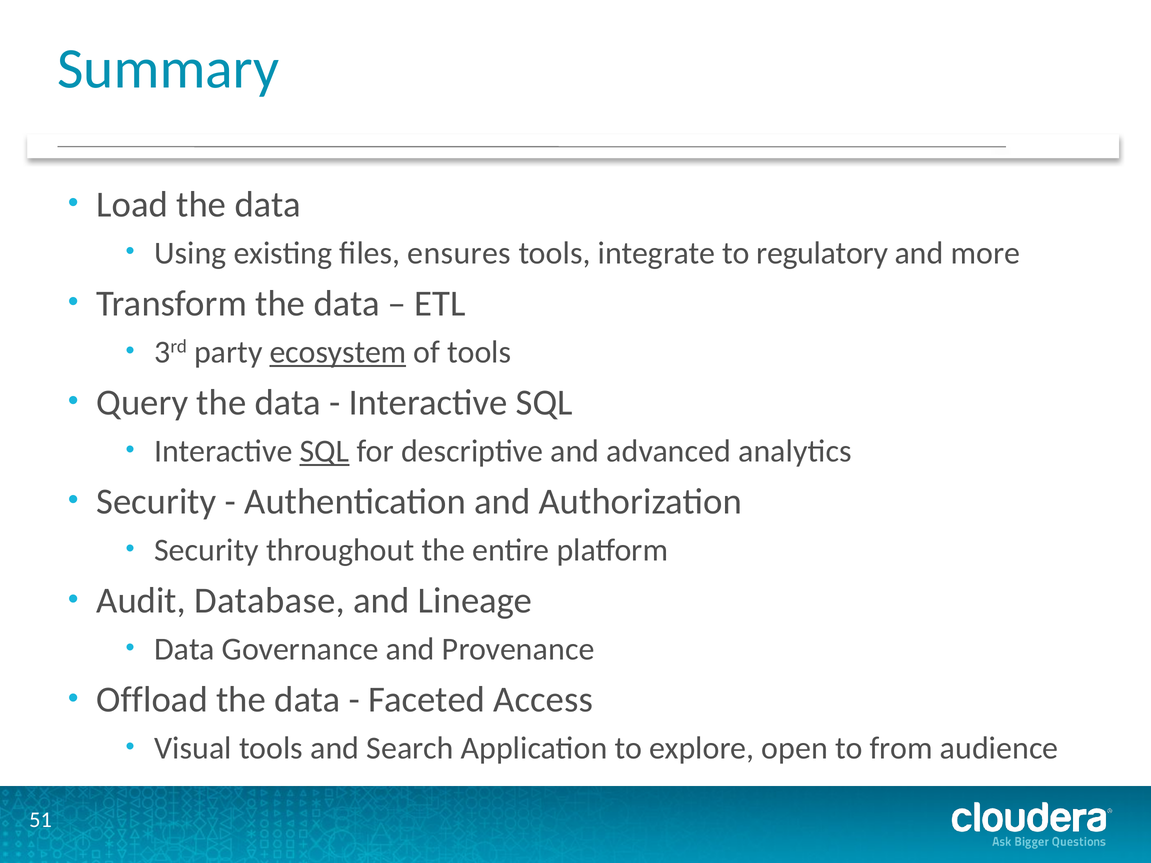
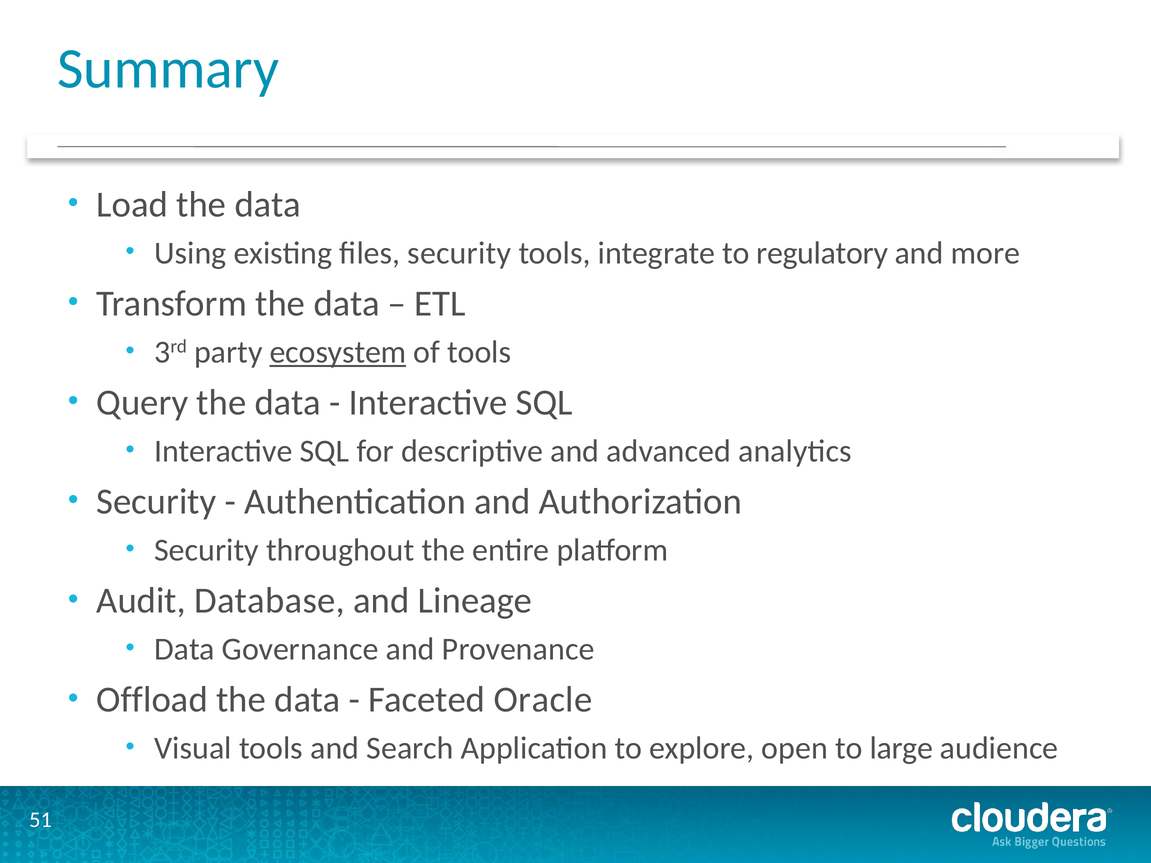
files ensures: ensures -> security (459, 253)
SQL underline: present -> none (325, 451)
Access: Access -> Oracle (543, 700)
from: from -> large (901, 749)
